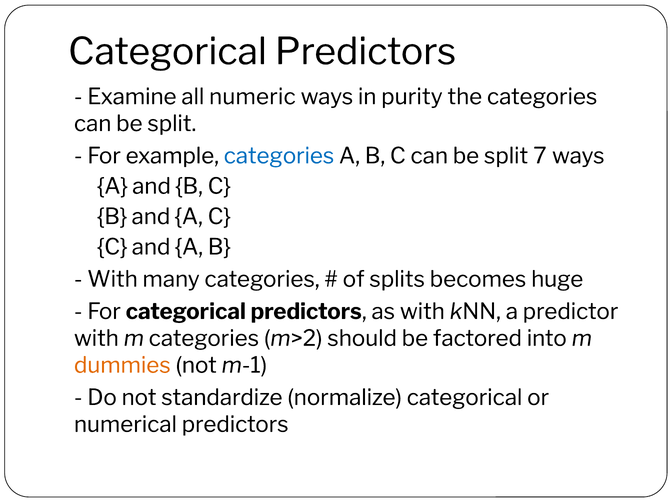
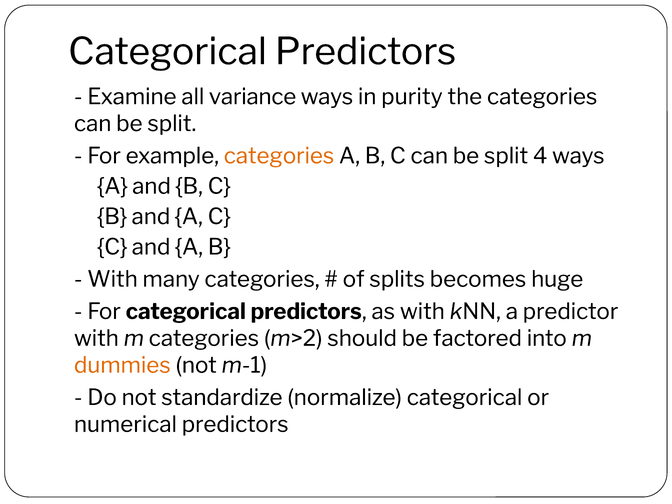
numeric: numeric -> variance (253, 97)
categories colour: blue -> orange (279, 156)
7: 7 -> 4 (540, 156)
